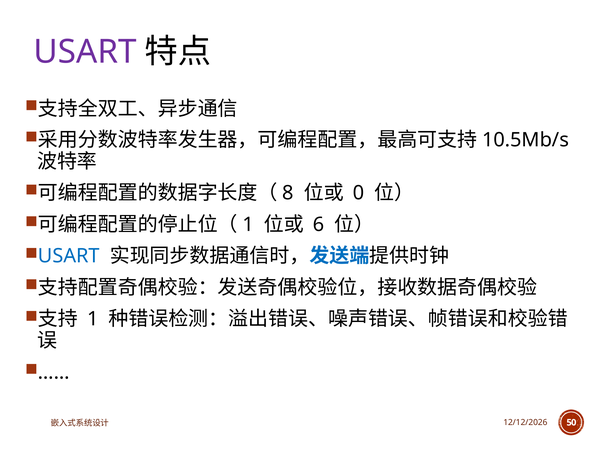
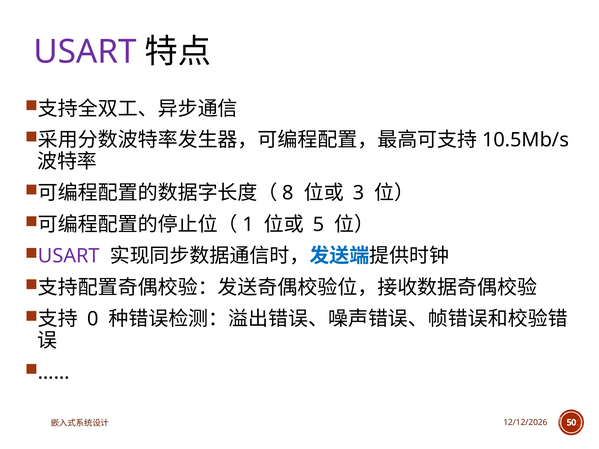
0: 0 -> 3 (359, 193)
6: 6 -> 5 (319, 225)
USART colour: blue -> purple (69, 256)
1: 1 -> 0 (93, 319)
